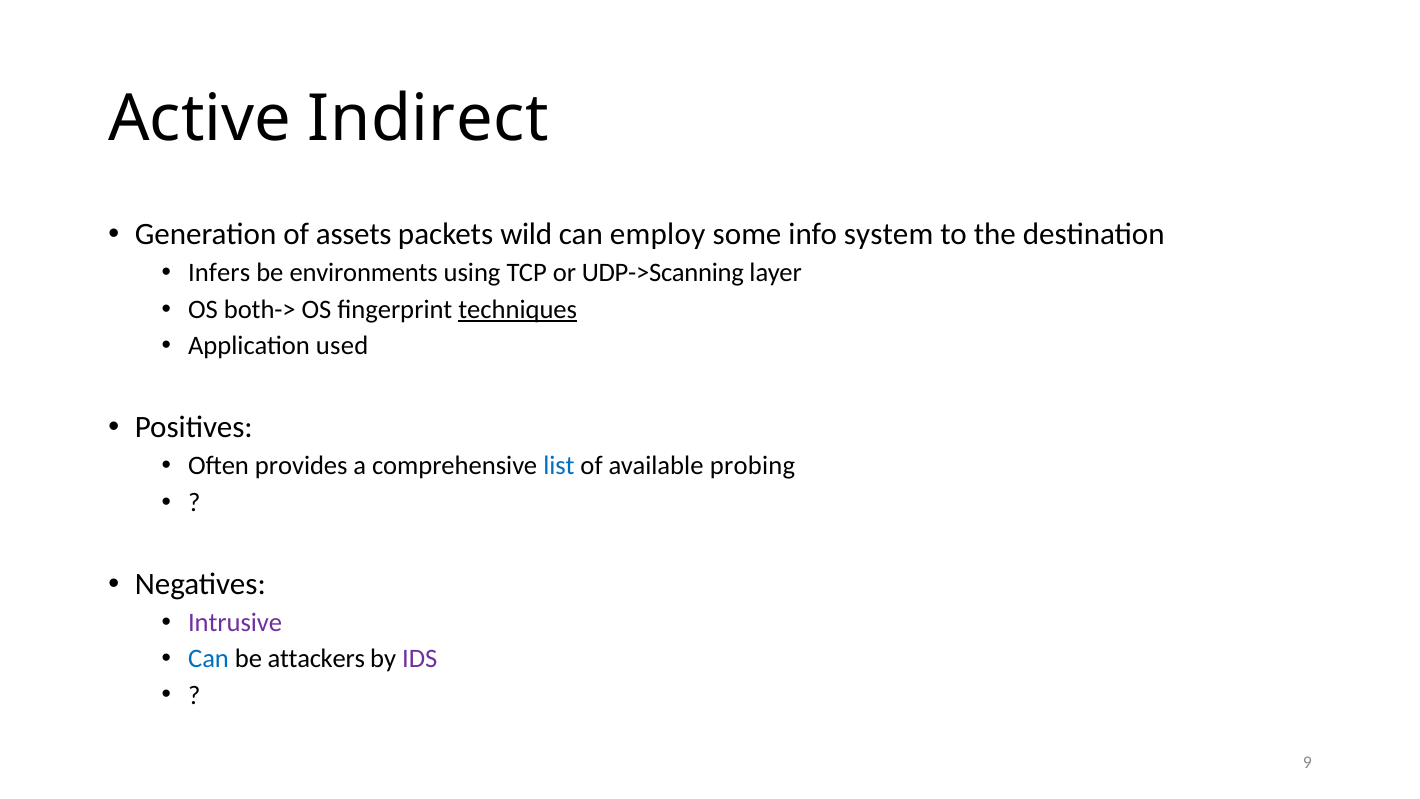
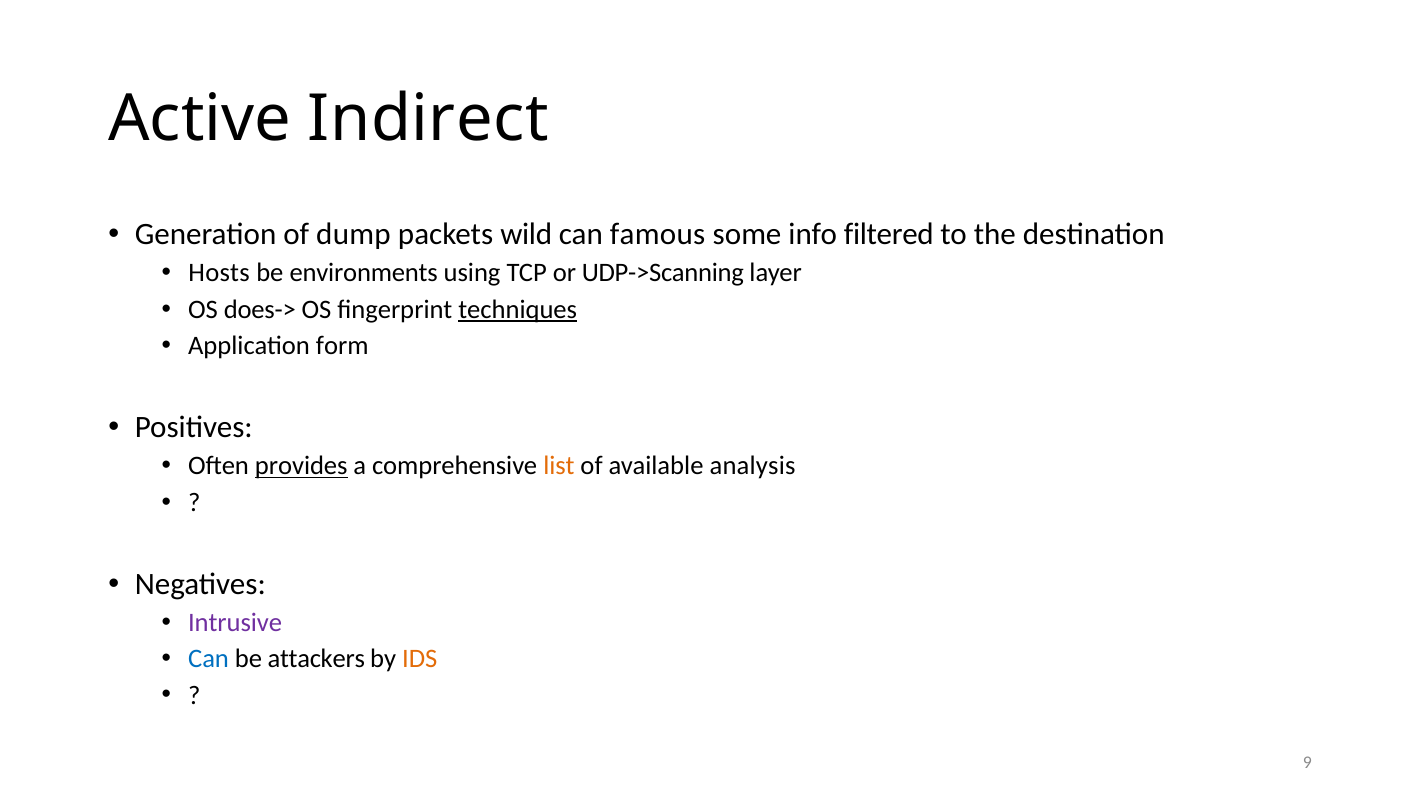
assets: assets -> dump (353, 235)
employ: employ -> famous (658, 235)
system: system -> filtered (889, 235)
Infers: Infers -> Hosts (219, 273)
both->: both-> -> does-> (260, 309)
used: used -> form (342, 345)
provides underline: none -> present (301, 466)
list colour: blue -> orange (559, 466)
probing: probing -> analysis (753, 466)
IDS colour: purple -> orange (420, 659)
